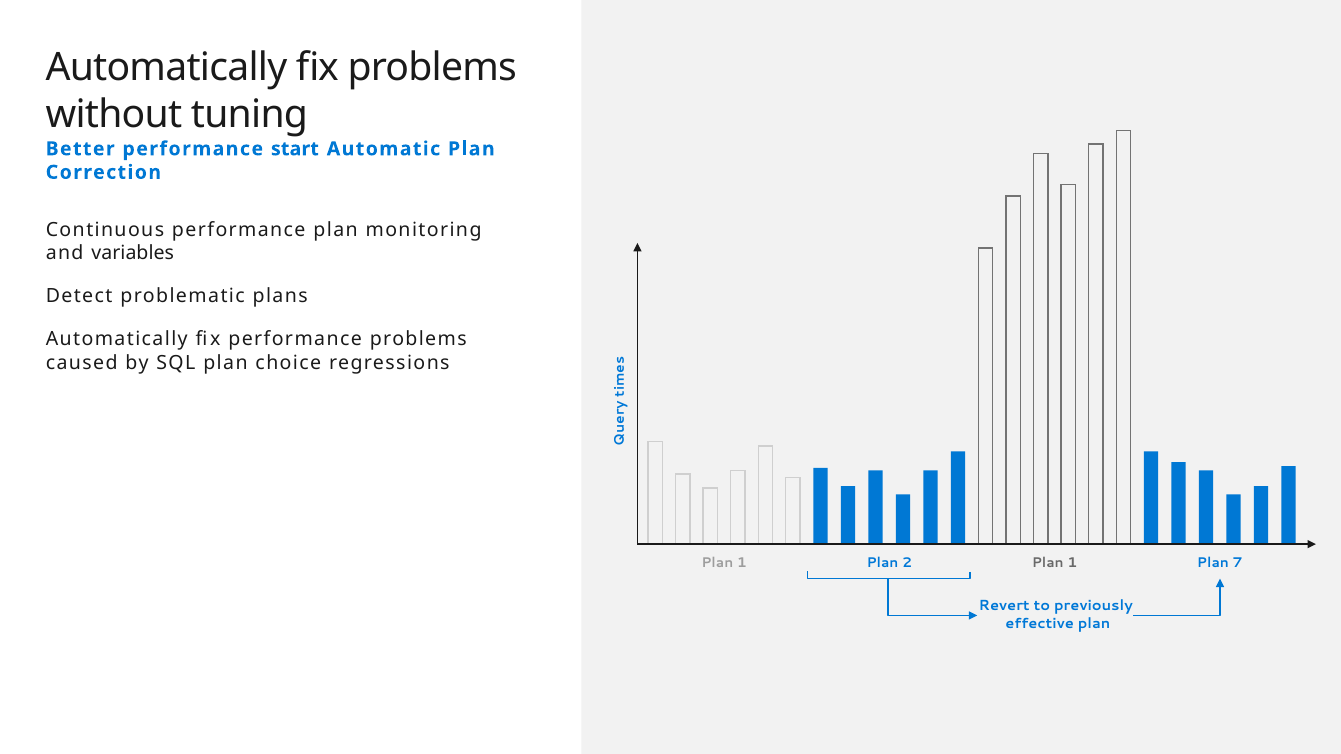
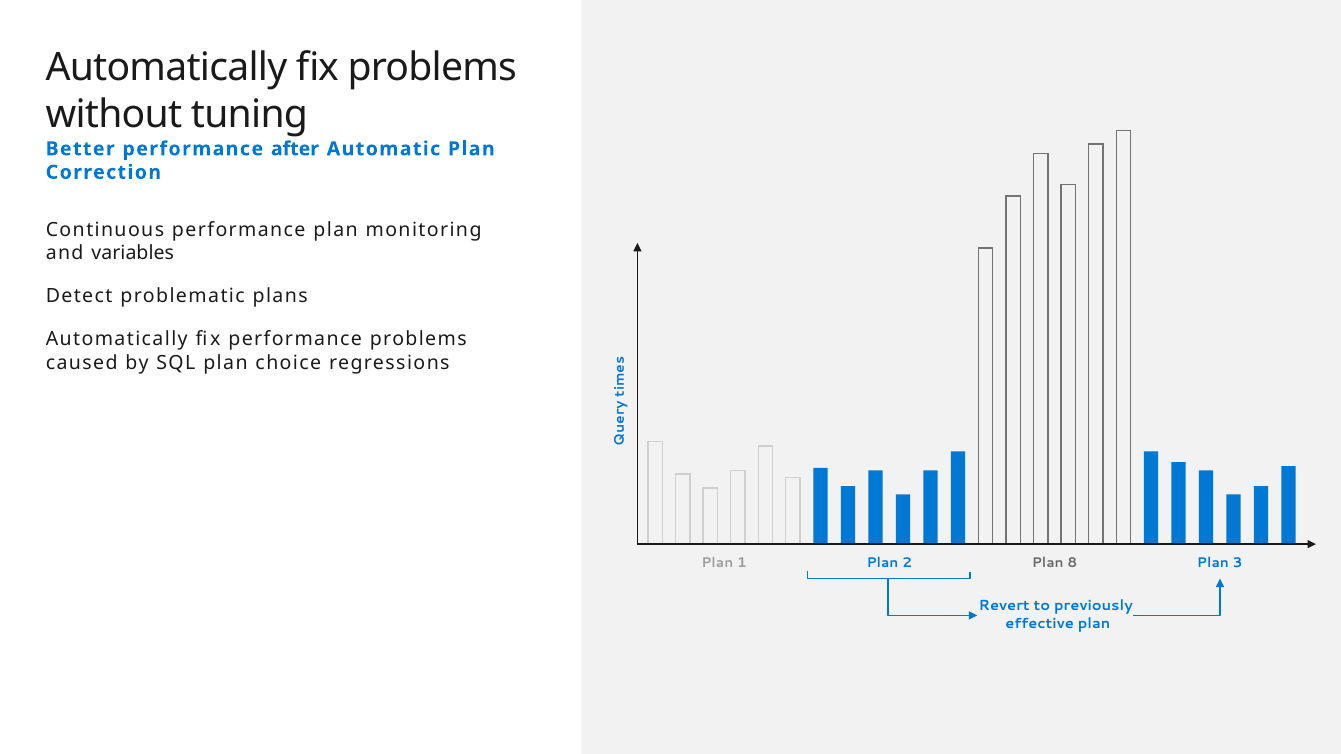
start: start -> after (295, 149)
2 Plan 1: 1 -> 8 (1072, 564)
7: 7 -> 3 (1238, 564)
